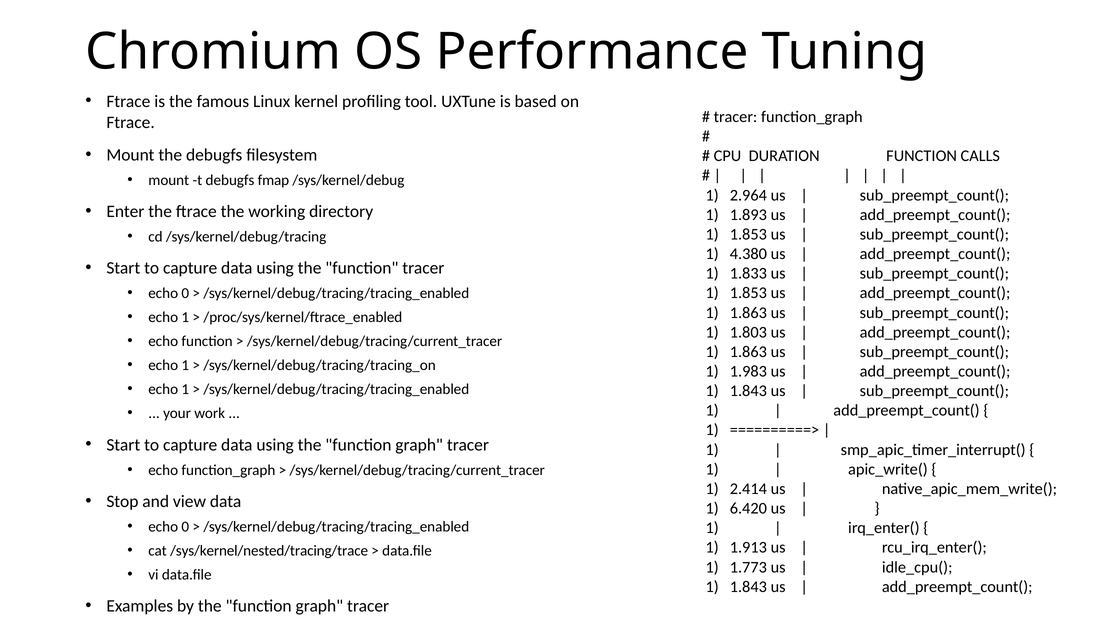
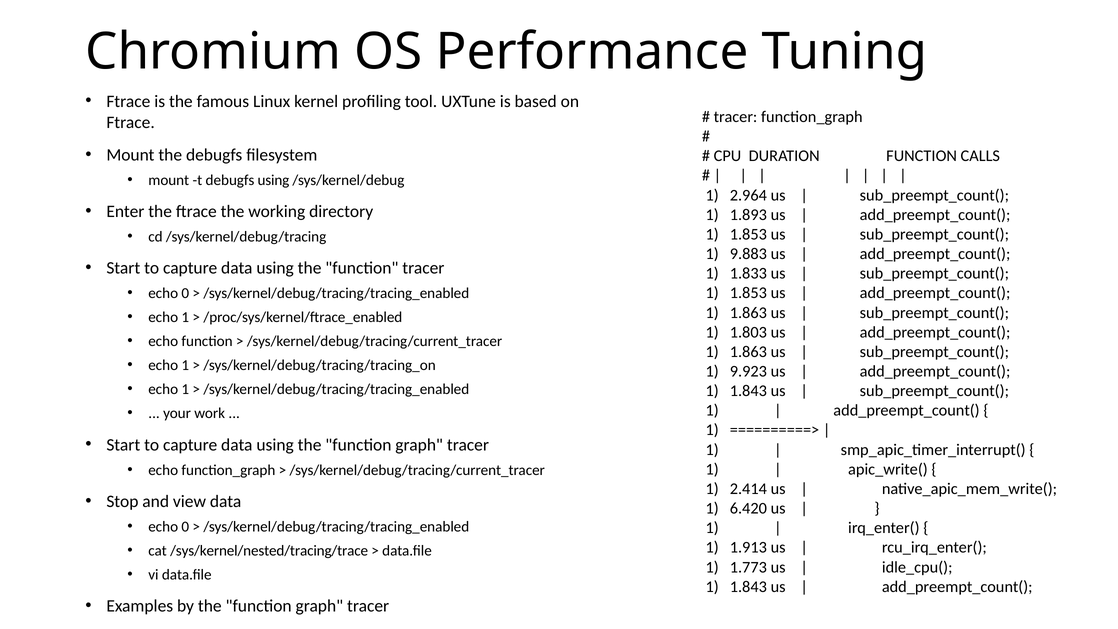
debugfs fmap: fmap -> using (273, 180)
4.380: 4.380 -> 9.883 (748, 254)
1.983: 1.983 -> 9.923 (748, 371)
